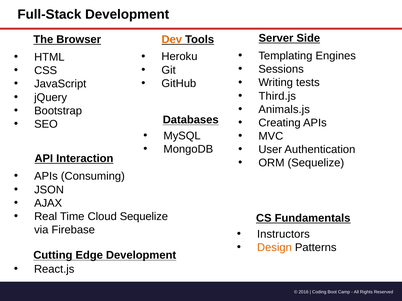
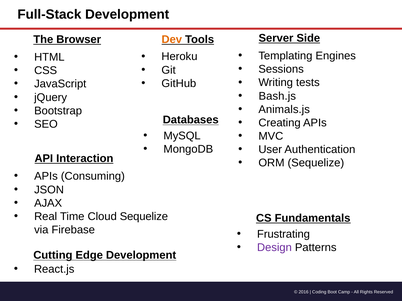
Third.js: Third.js -> Bash.js (277, 96)
Instructors: Instructors -> Frustrating (283, 234)
Design colour: orange -> purple (274, 248)
